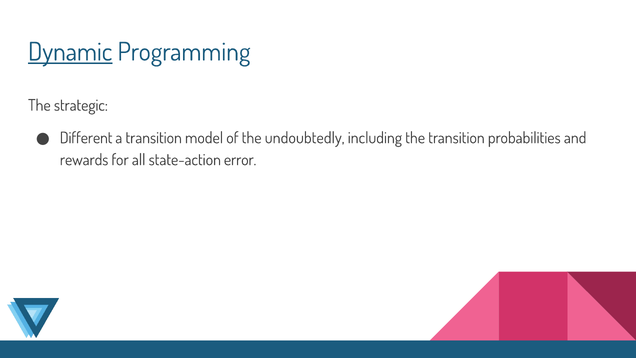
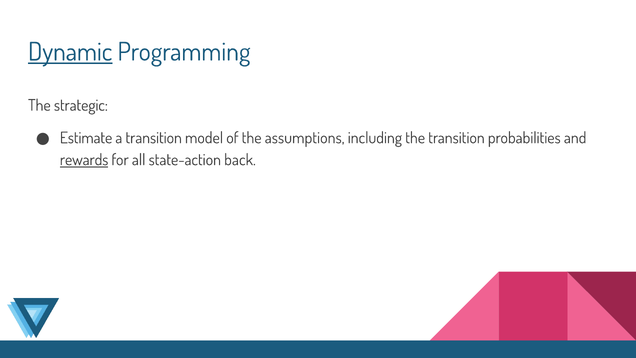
Different: Different -> Estimate (86, 138)
undoubtedly: undoubtedly -> assumptions (305, 138)
rewards underline: none -> present (84, 160)
error: error -> back (240, 160)
